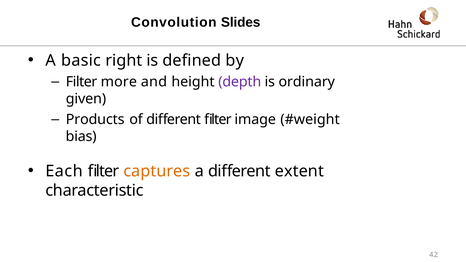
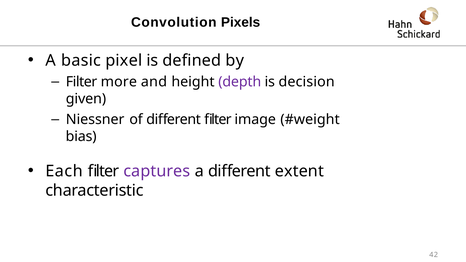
Slides: Slides -> Pixels (241, 22)
right: right -> pixel (124, 61)
ordinary: ordinary -> decision (307, 82)
Products: Products -> Niessner (95, 120)
captures colour: orange -> purple (157, 171)
